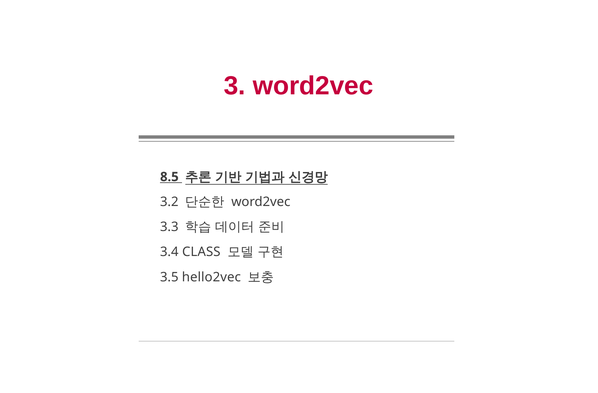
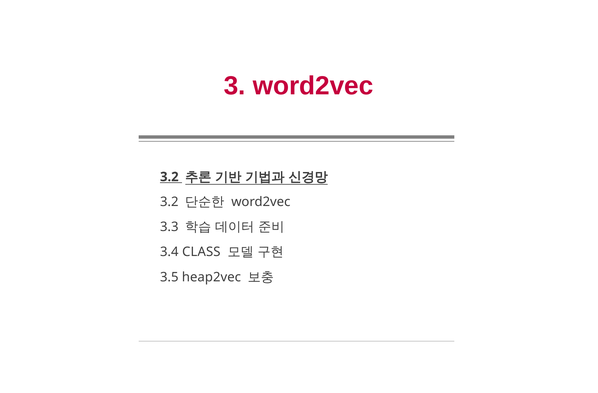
8.5: 8.5 -> 3.2 (169, 177)
hello2vec: hello2vec -> heap2vec (211, 277)
